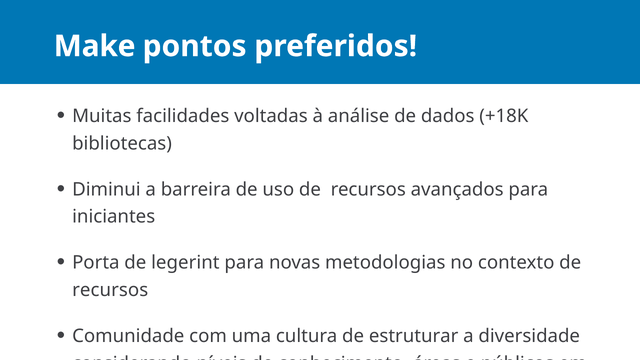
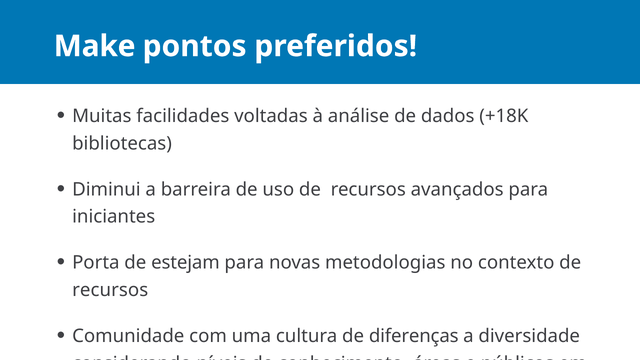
legerint: legerint -> estejam (185, 263)
estruturar: estruturar -> diferenças (414, 336)
